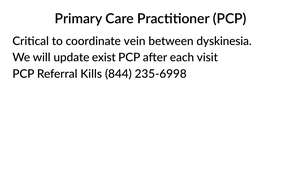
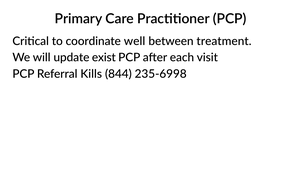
vein: vein -> well (135, 41)
dyskinesia: dyskinesia -> treatment (224, 41)
